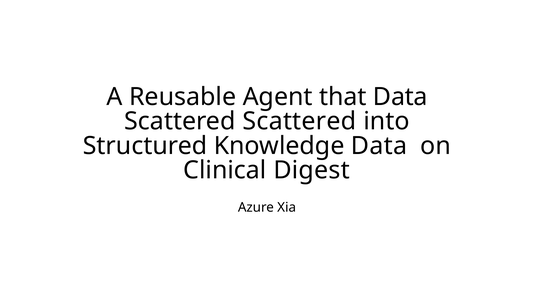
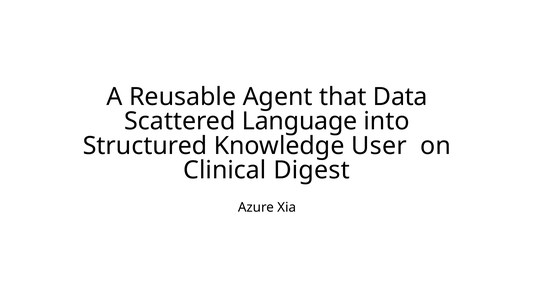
Scattered Scattered: Scattered -> Language (300, 121)
Knowledge Data: Data -> User (379, 145)
